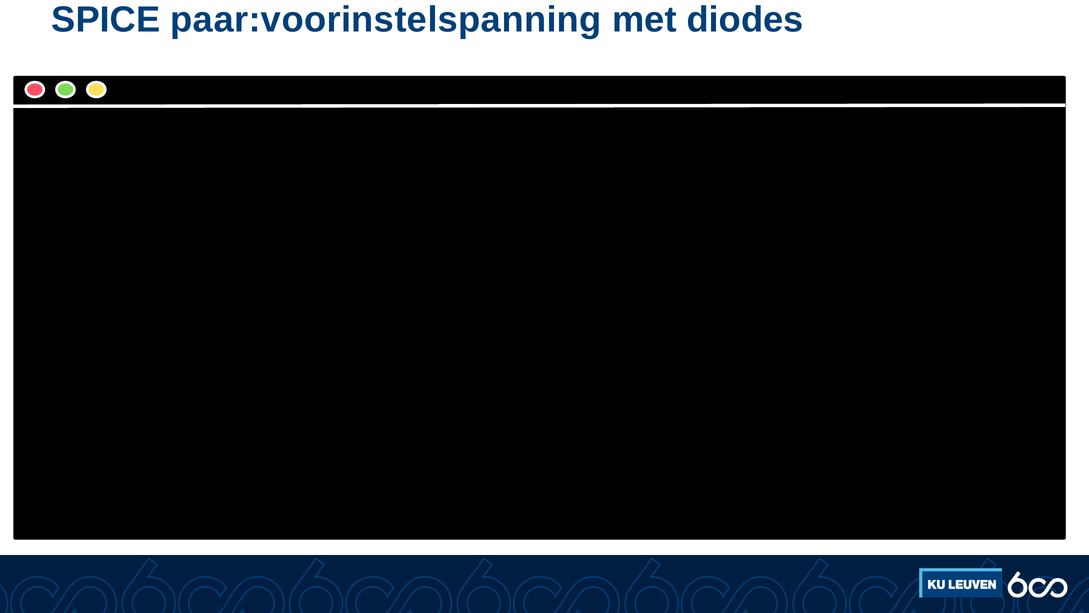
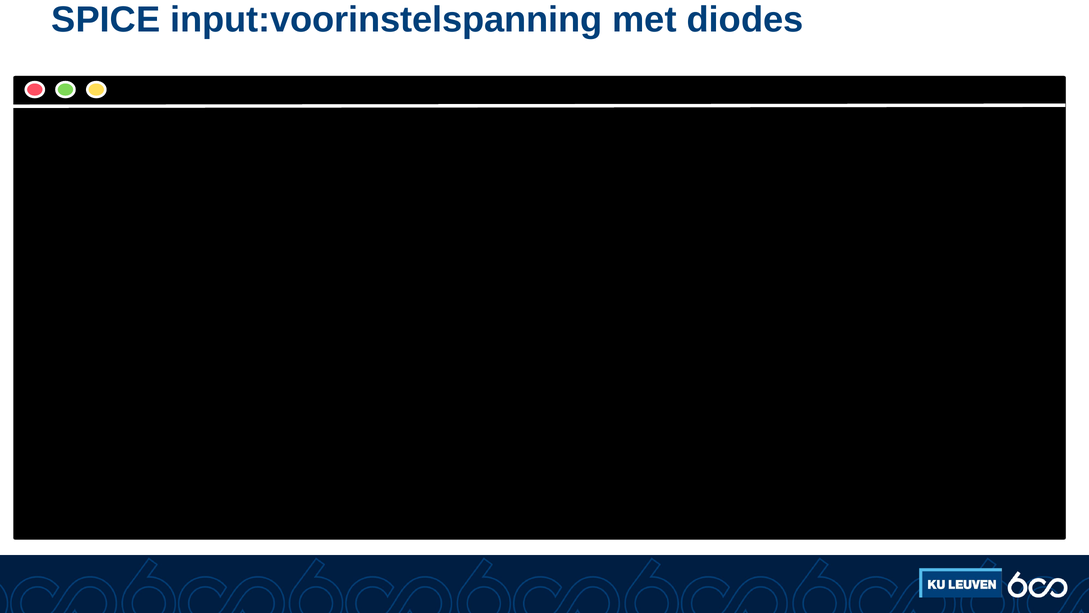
paar:voorinstelspanning: paar:voorinstelspanning -> input:voorinstelspanning (386, 20)
